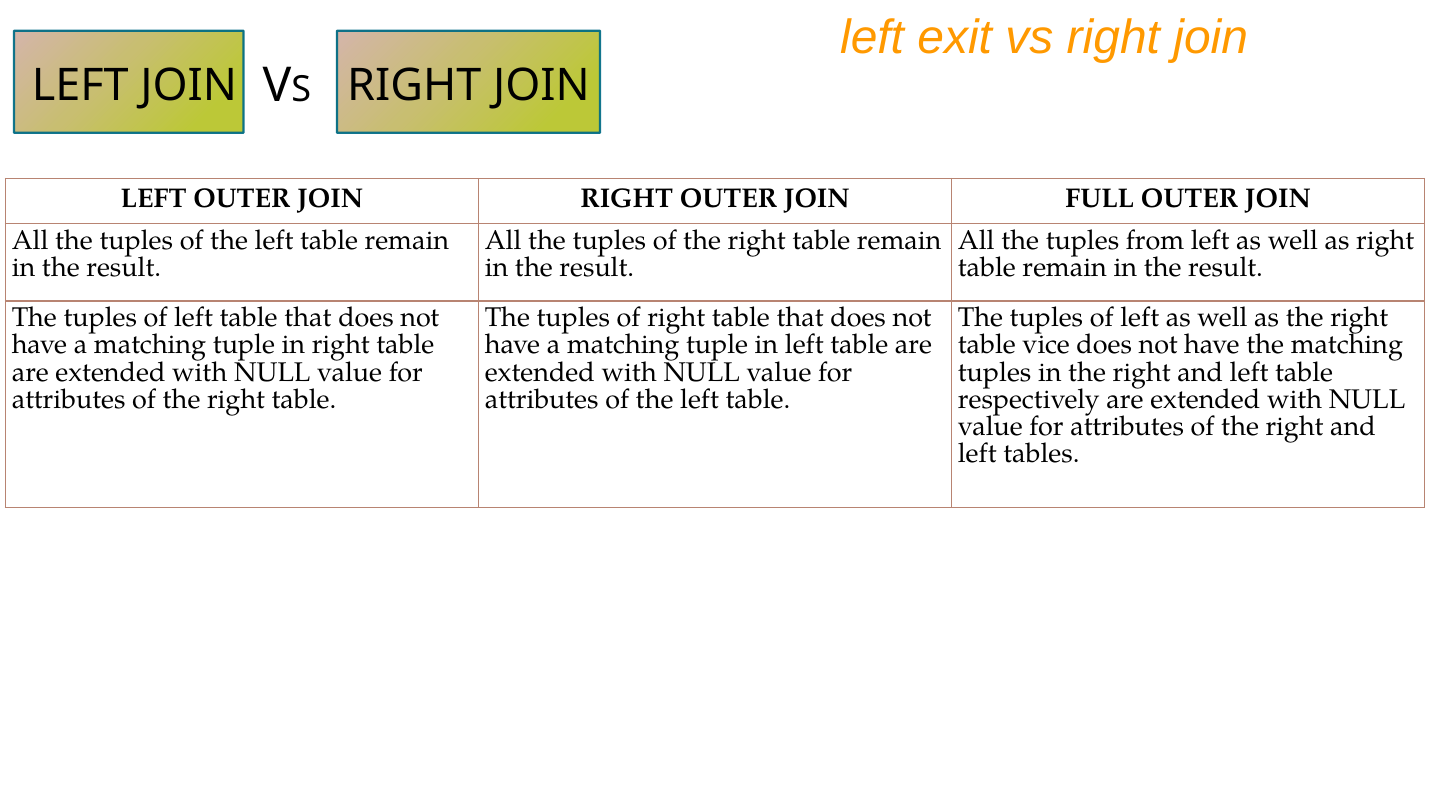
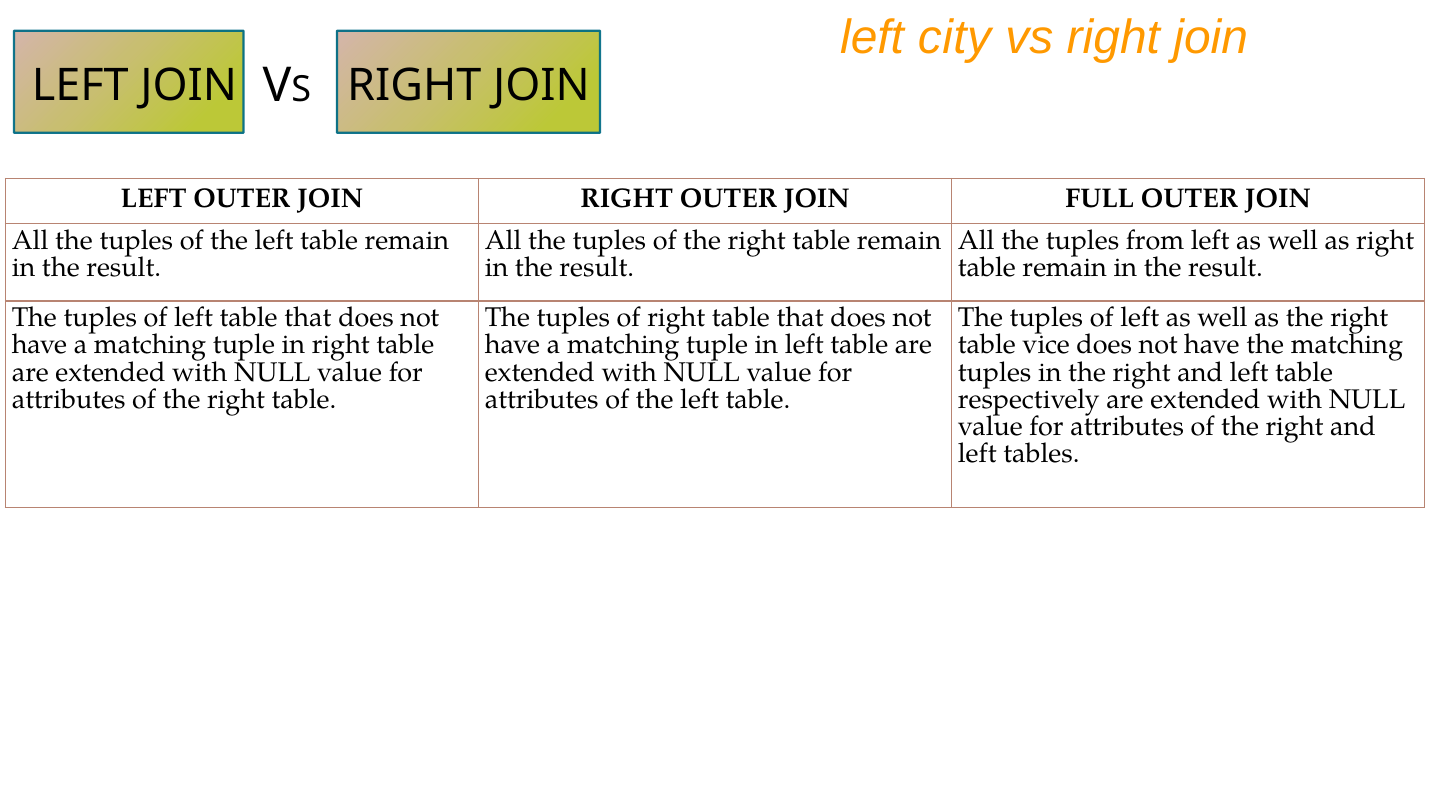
exit: exit -> city (954, 37)
